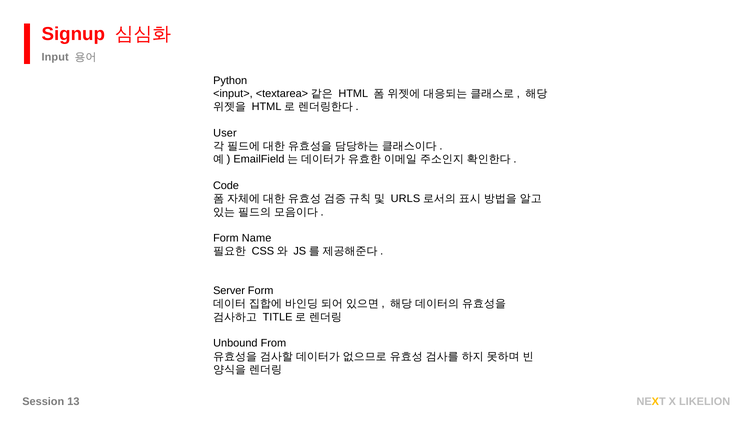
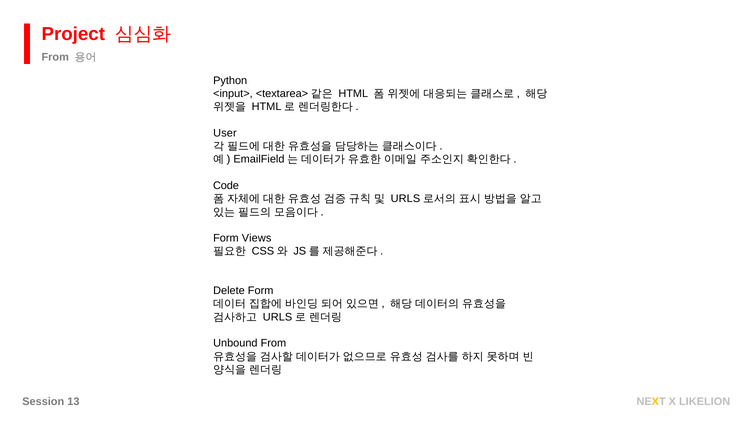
Signup: Signup -> Project (73, 34)
Input: Input -> From (55, 57)
Name: Name -> Views (257, 238)
Server: Server -> Delete (229, 291)
TITLE: TITLE -> URLS (278, 317)
